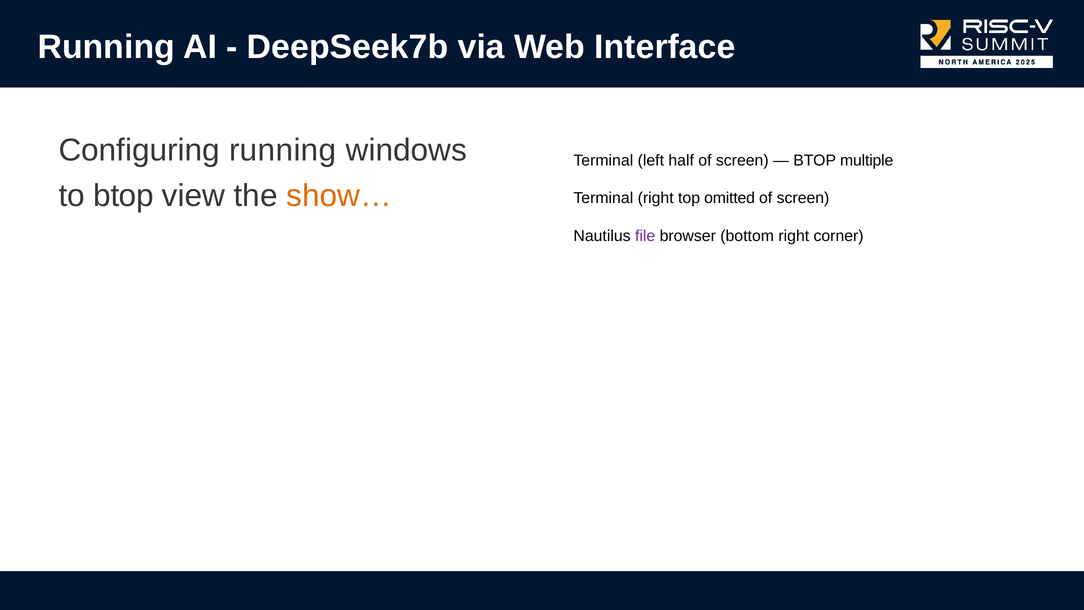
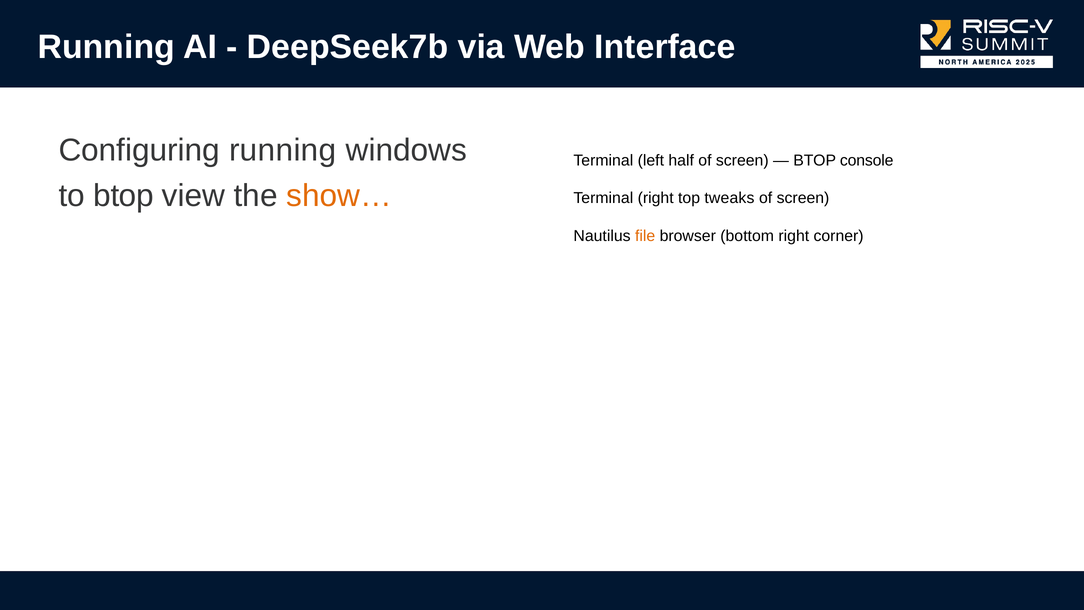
multiple: multiple -> console (867, 160)
omitted: omitted -> tweaks (729, 198)
file colour: purple -> orange (645, 236)
